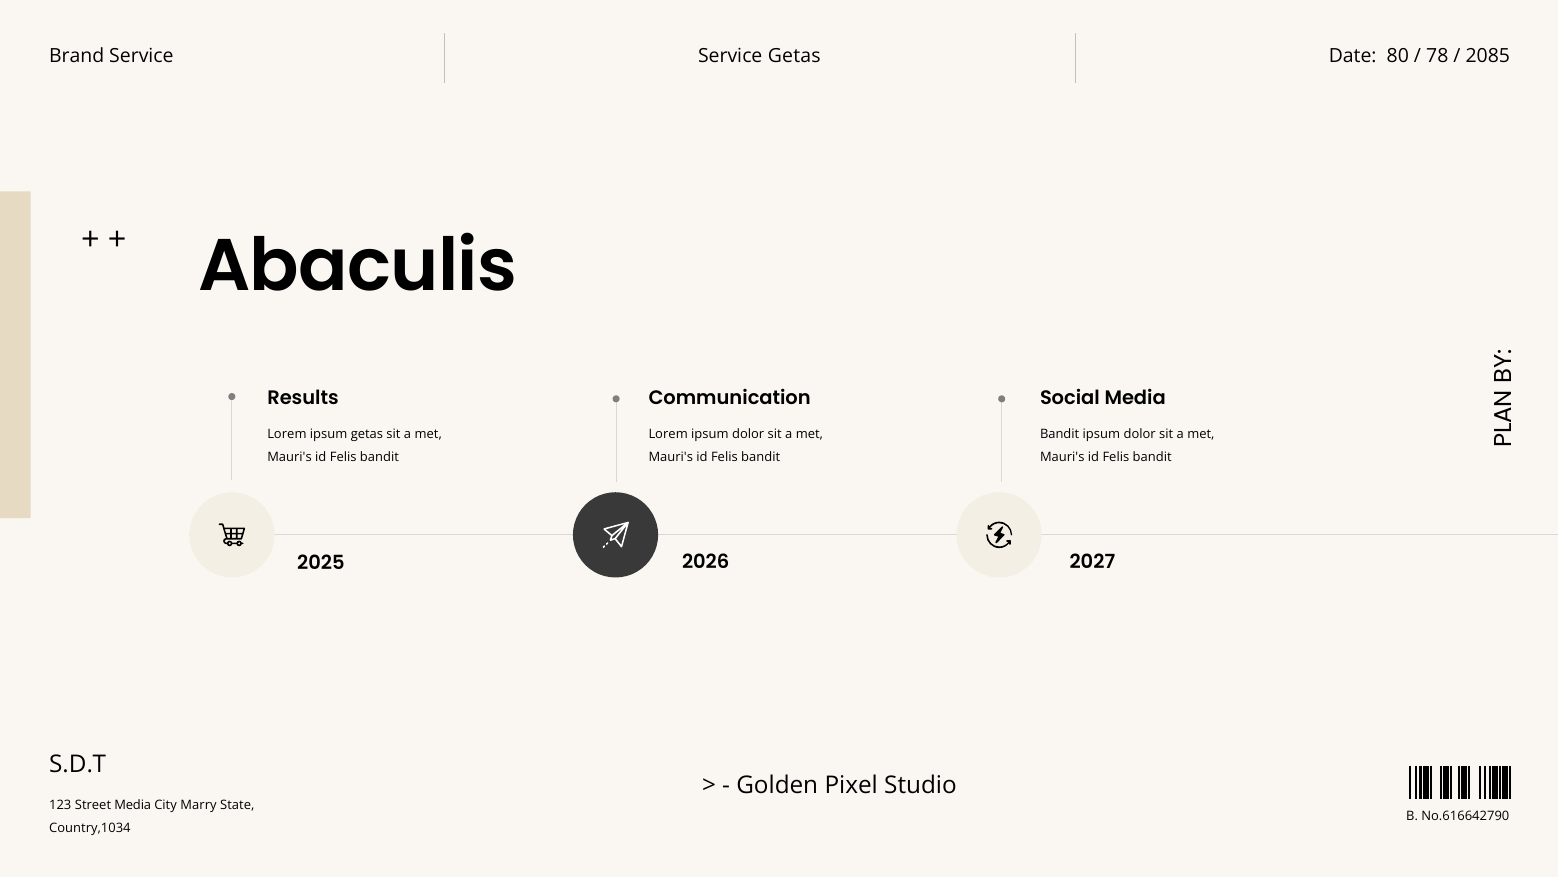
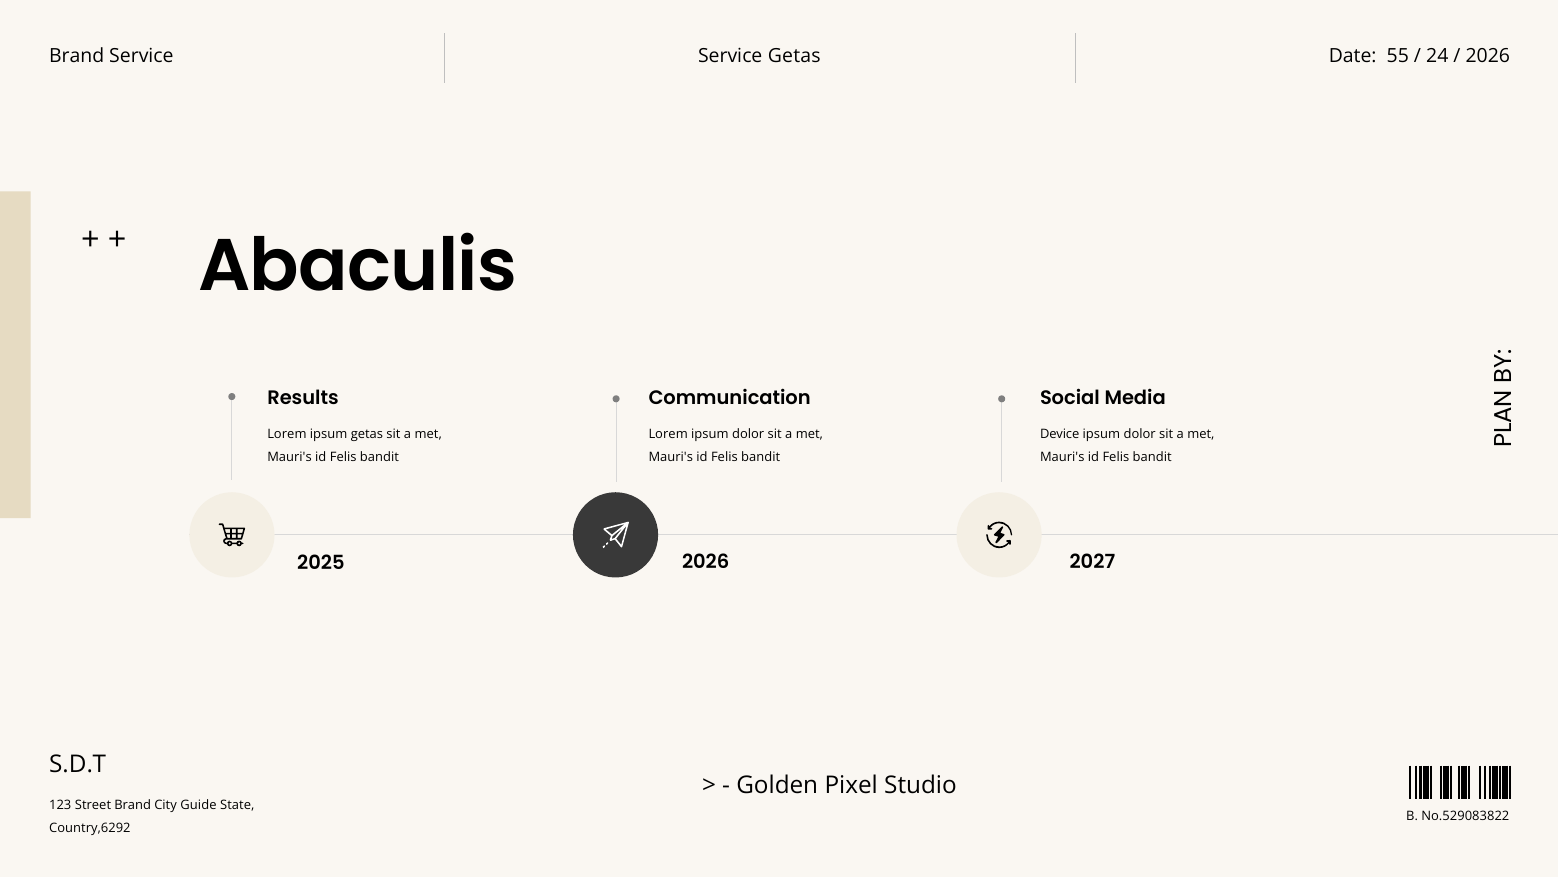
80: 80 -> 55 (1398, 56)
78: 78 -> 24 (1437, 56)
2085: 2085 -> 2026 (1488, 56)
Bandit: Bandit -> Device (1060, 434)
Street Media: Media -> Brand (133, 804)
Marry: Marry -> Guide (198, 804)
No.616642790: No.616642790 -> No.529083822 (1465, 815)
Country,1034: Country,1034 -> Country,6292 (90, 828)
